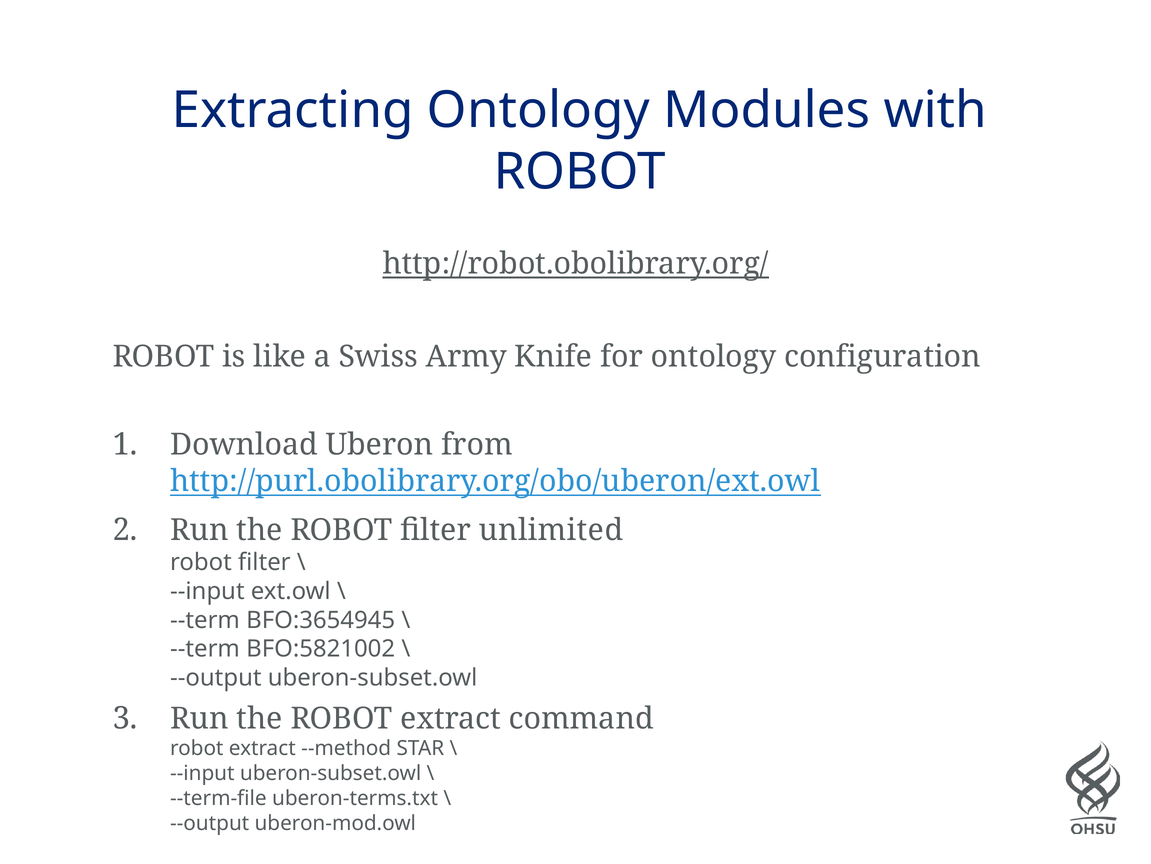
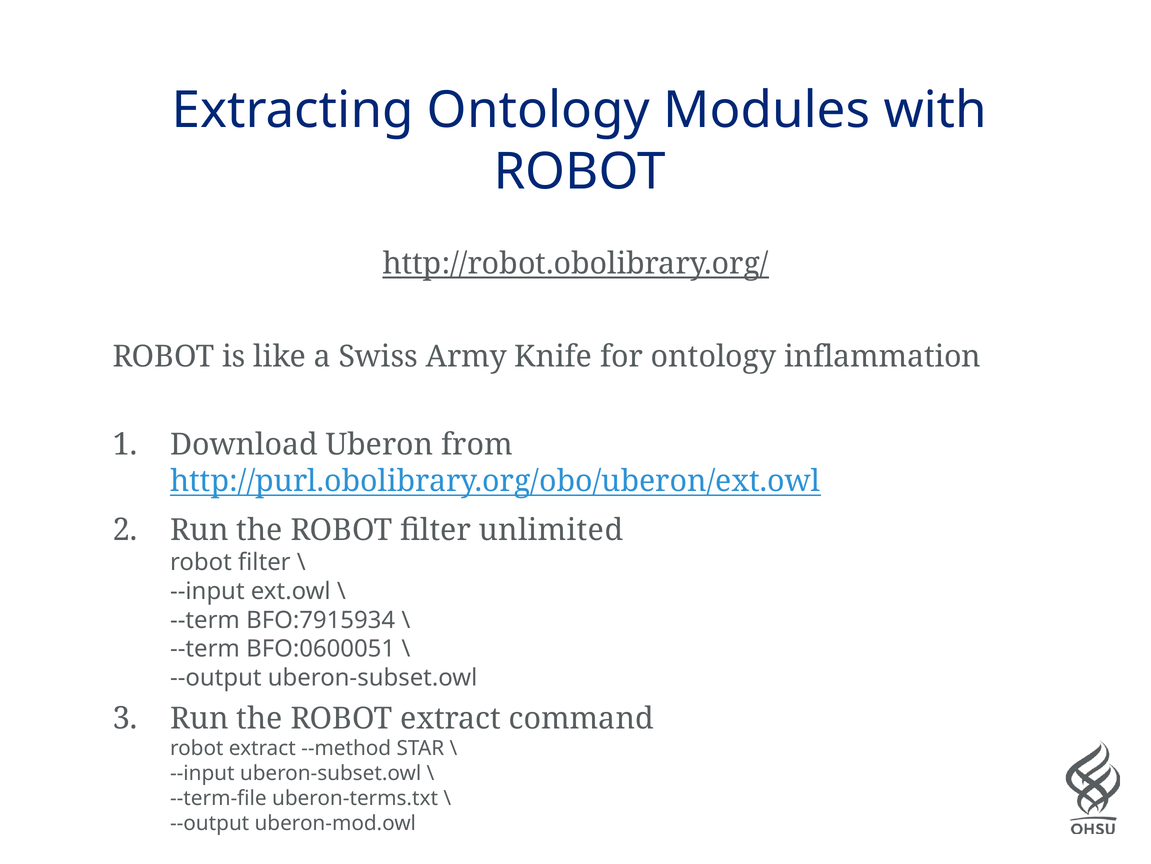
configuration: configuration -> inflammation (883, 356)
BFO:3654945: BFO:3654945 -> BFO:7915934 (321, 620)
BFO:5821002: BFO:5821002 -> BFO:0600051 (321, 648)
